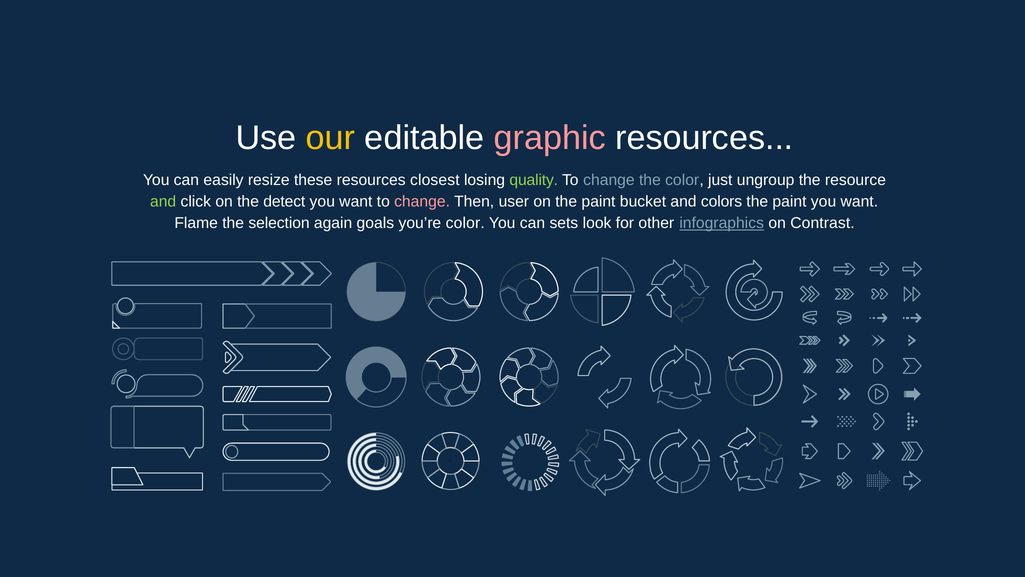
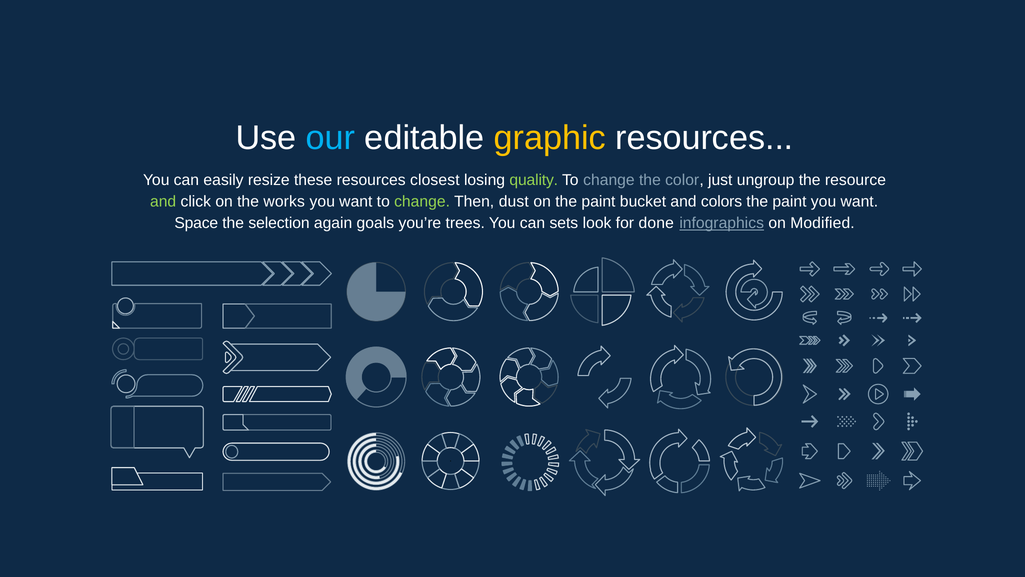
our colour: yellow -> light blue (330, 138)
graphic colour: pink -> yellow (550, 138)
detect: detect -> works (284, 201)
change colour: pink -> light green (422, 201)
user: user -> dust (514, 201)
Flame: Flame -> Space (196, 223)
you’re color: color -> trees (465, 223)
other: other -> done (656, 223)
Contrast: Contrast -> Modified (822, 223)
